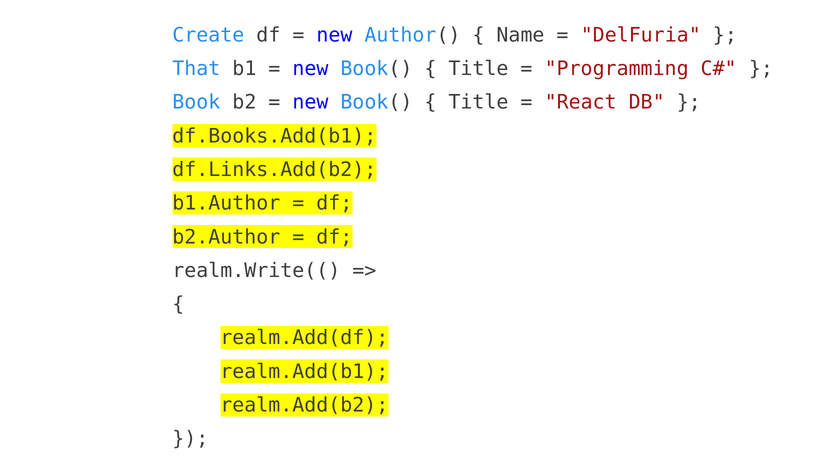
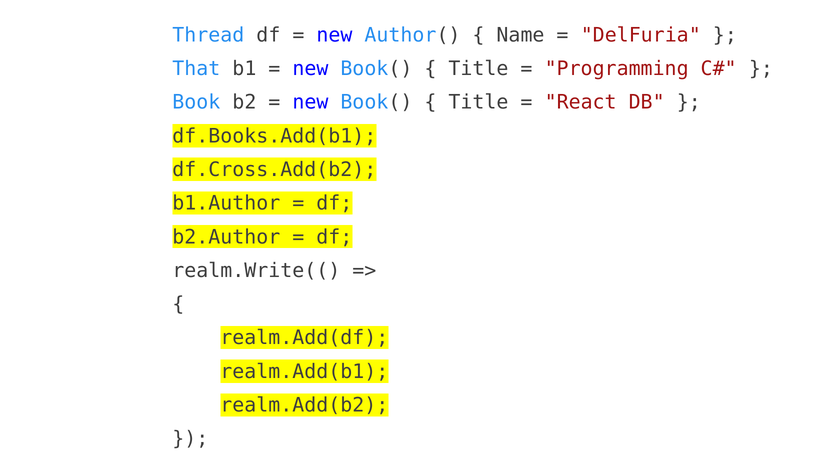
Create: Create -> Thread (208, 35)
df.Links.Add(b2: df.Links.Add(b2 -> df.Cross.Add(b2 (274, 170)
